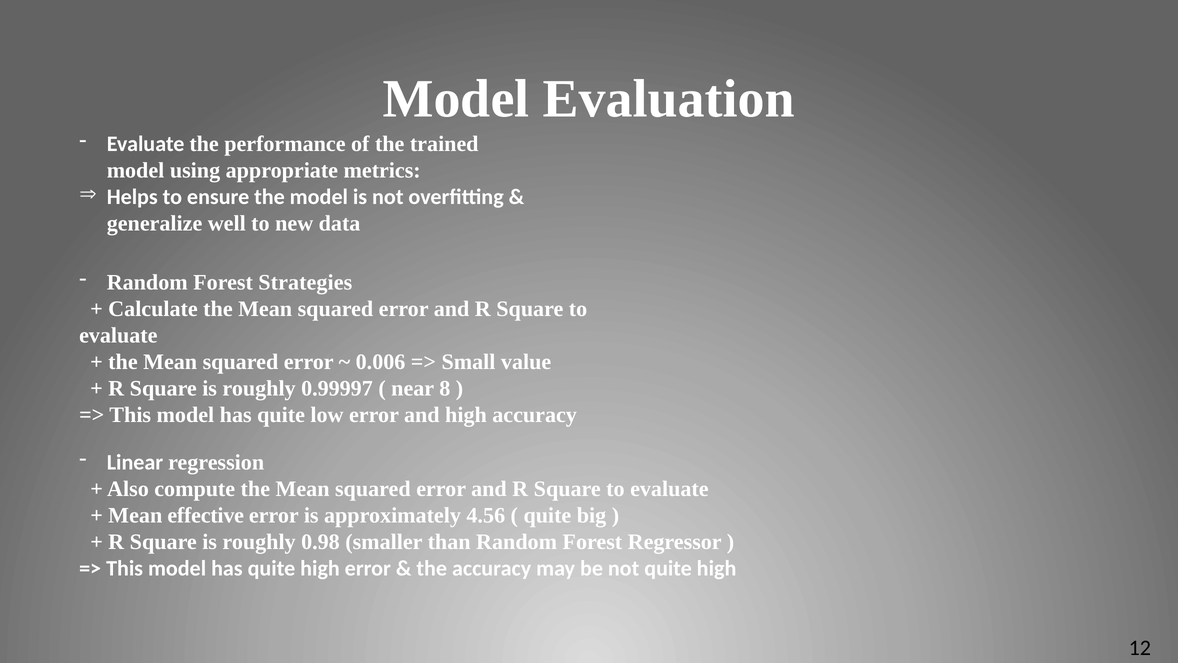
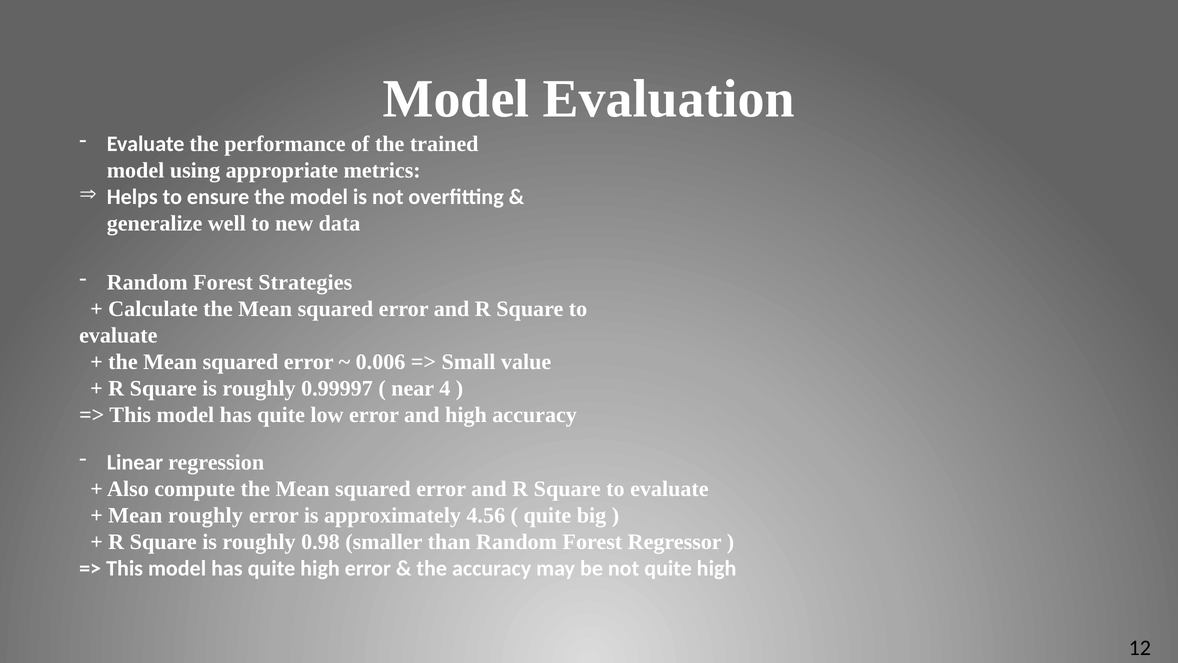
8: 8 -> 4 (445, 388)
Mean effective: effective -> roughly (205, 515)
